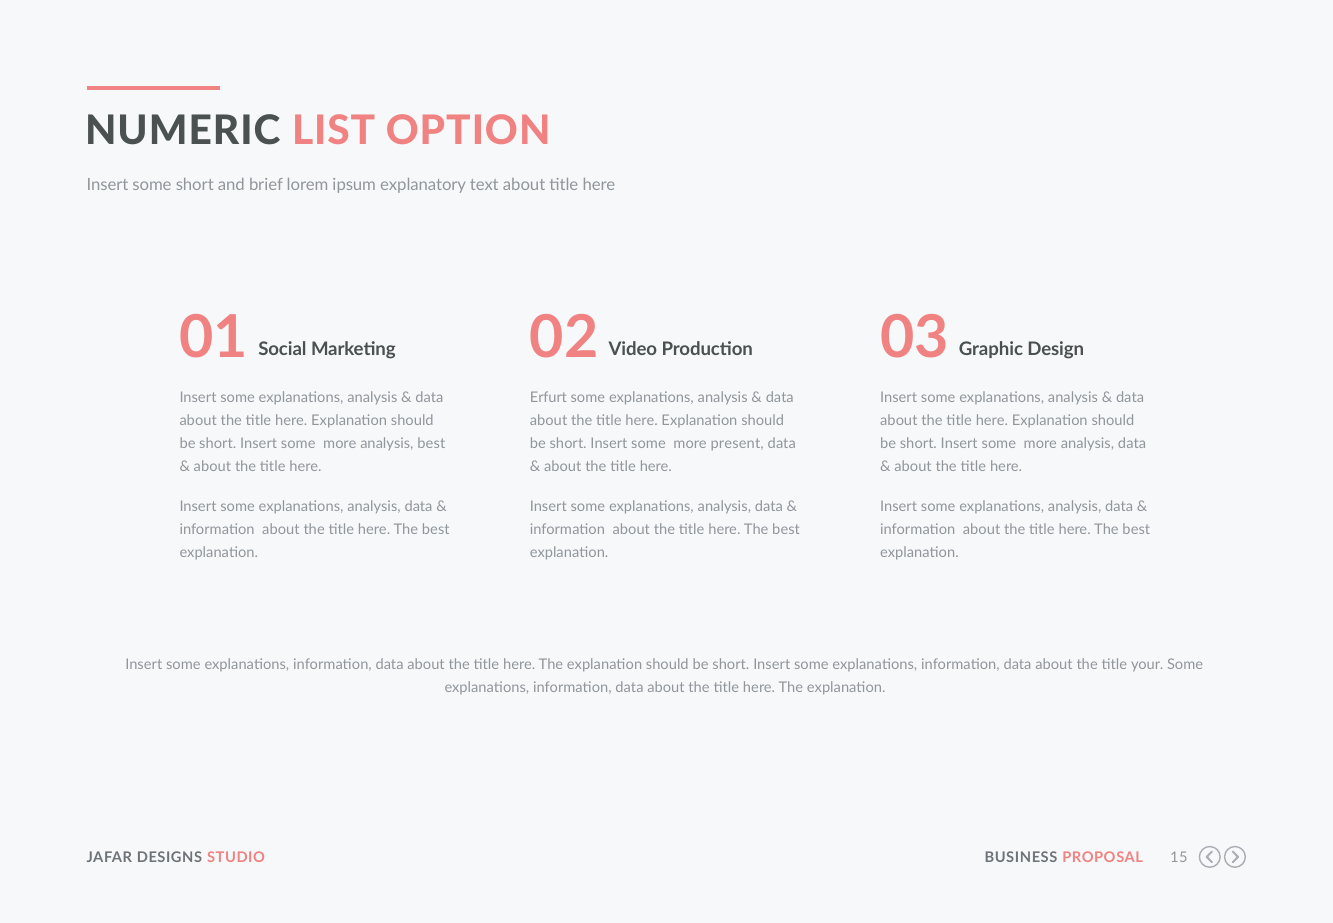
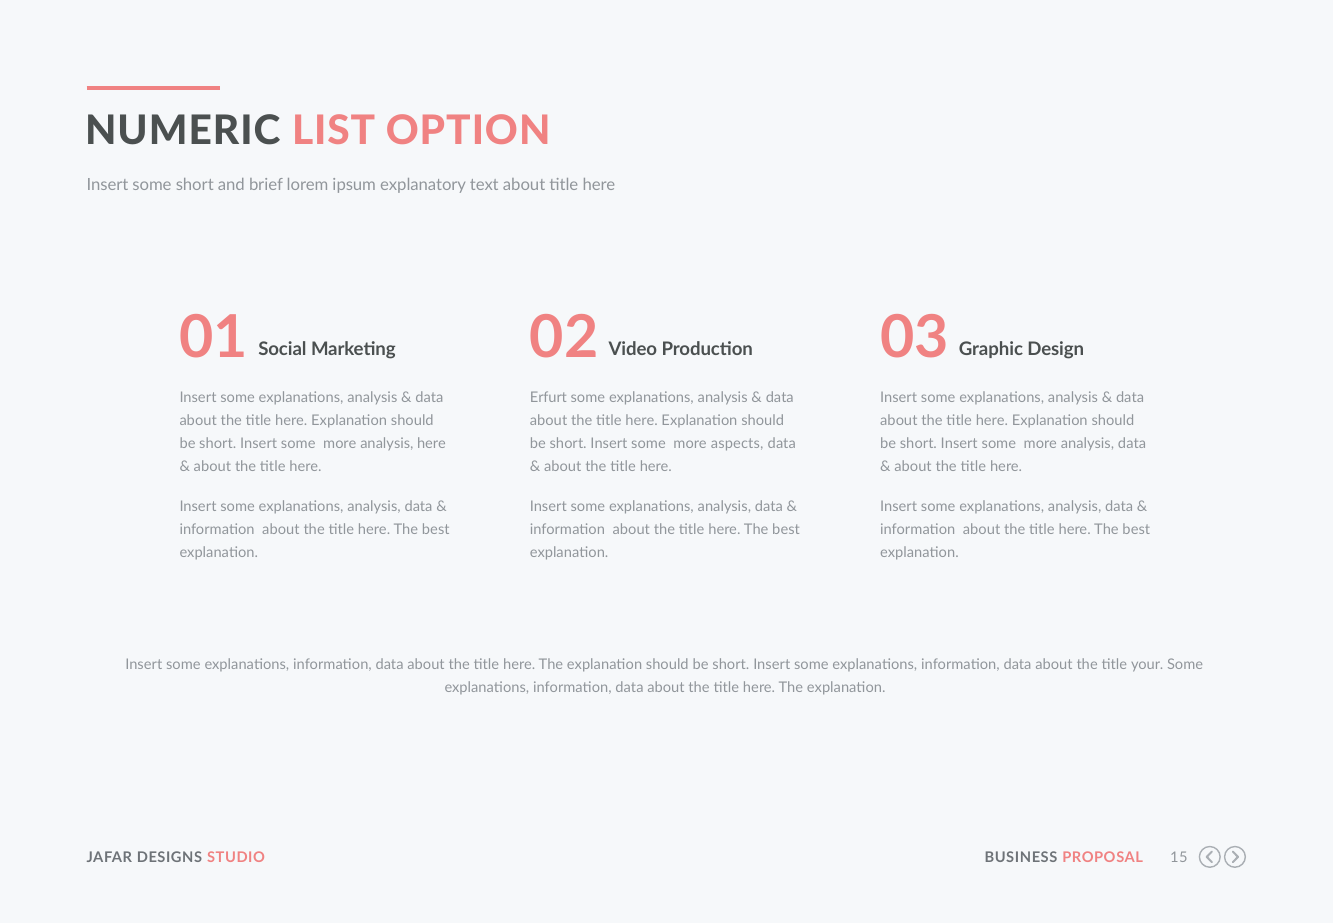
analysis best: best -> here (431, 444)
present: present -> aspects (737, 444)
